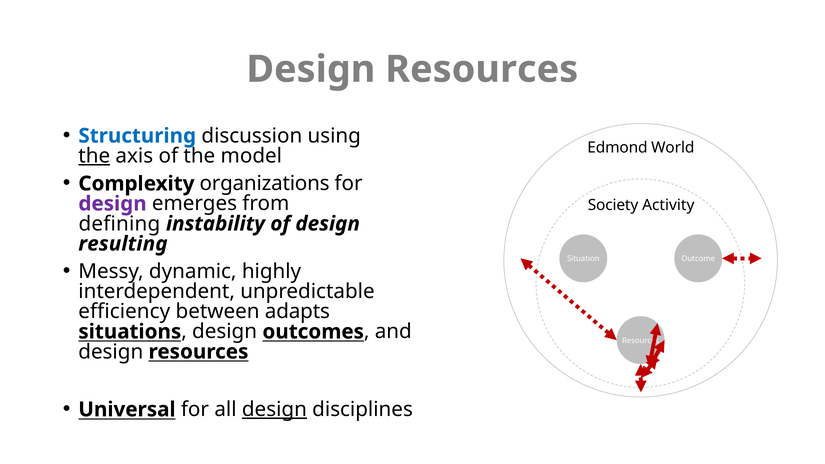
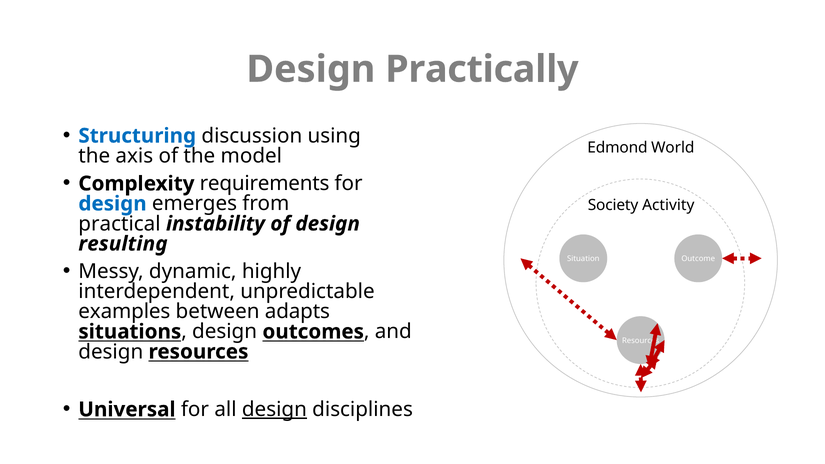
Resources: Resources -> Practically (482, 69)
the underline: present -> none (94, 156)
organizations: organizations -> requirements (265, 184)
design colour: purple -> blue (113, 204)
defining: defining -> practical (119, 224)
efficiency: efficiency -> examples (124, 312)
